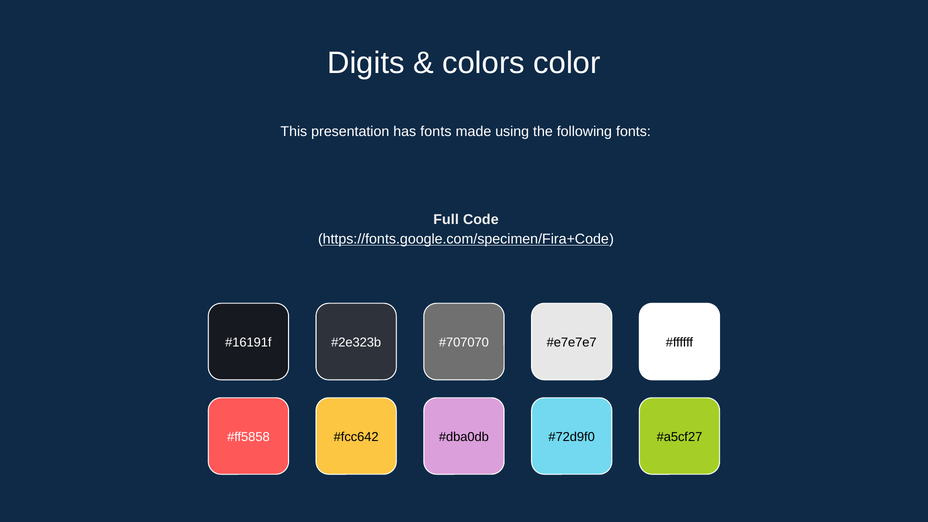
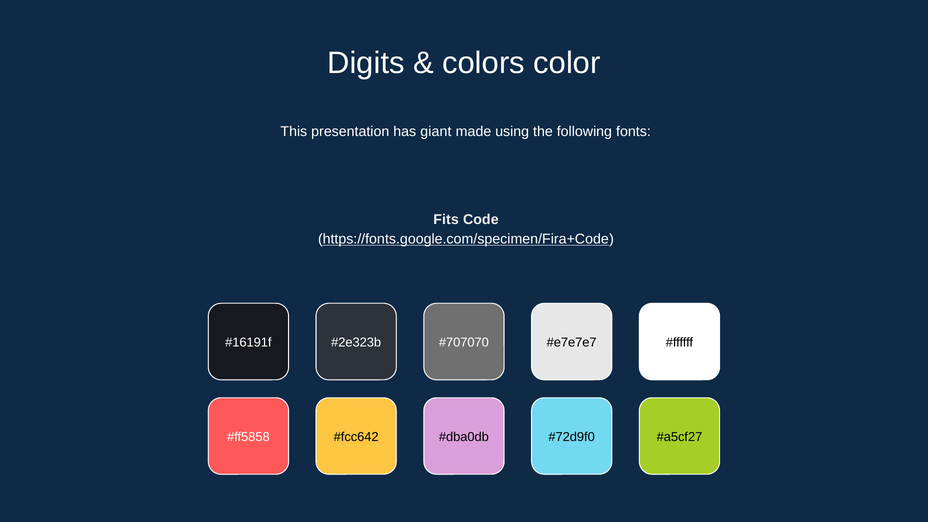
has fonts: fonts -> giant (436, 132)
Full: Full -> Fits (446, 220)
